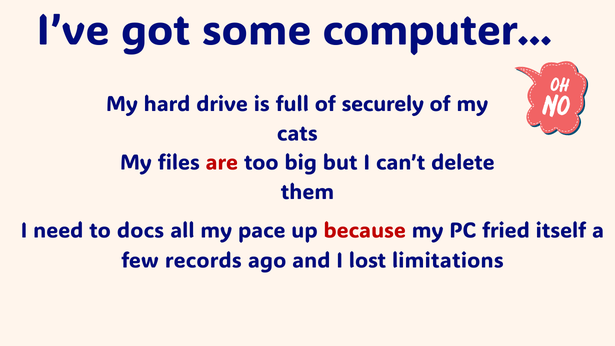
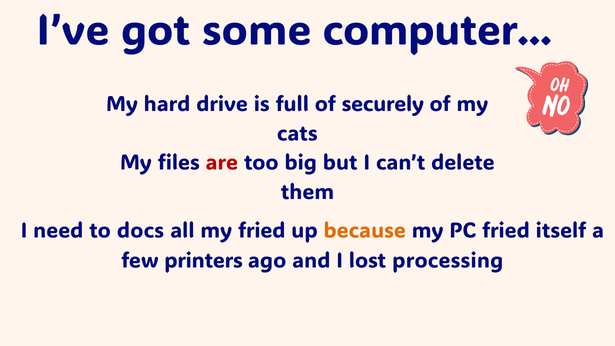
my pace: pace -> fried (262, 231)
because colour: red -> orange (365, 231)
records: records -> printers (204, 261)
limitations: limitations -> processing (448, 261)
